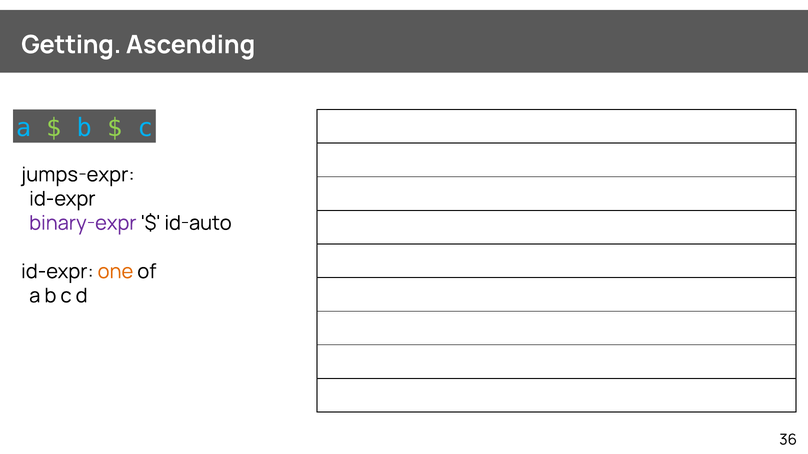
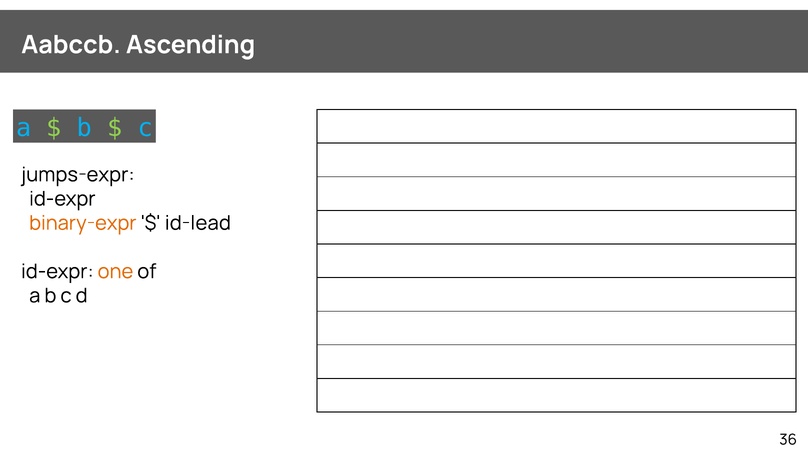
Getting: Getting -> Aabccb (71, 45)
binary-expr colour: purple -> orange (83, 223)
id-auto: id-auto -> id-lead (198, 223)
